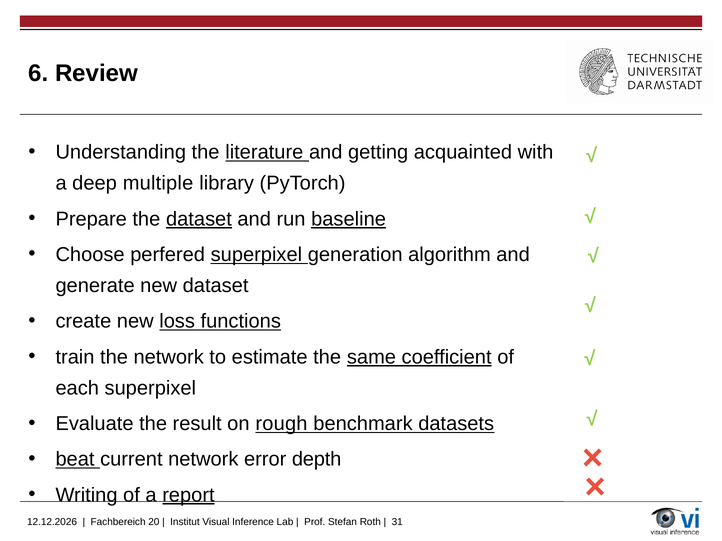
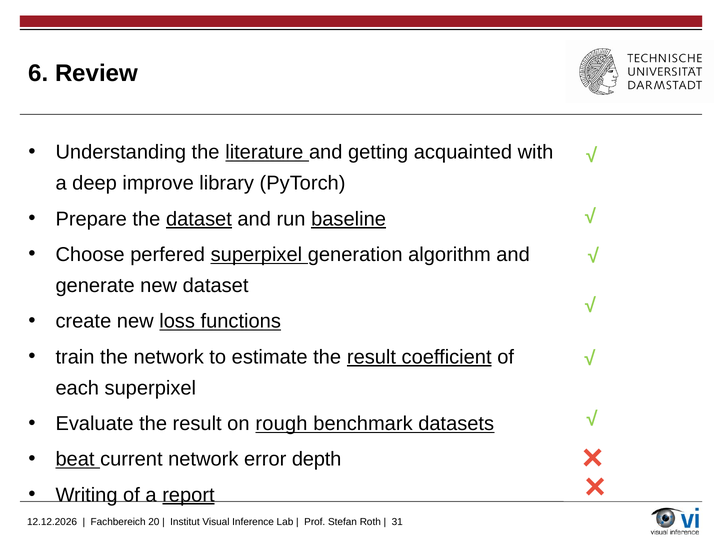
multiple: multiple -> improve (158, 183)
estimate the same: same -> result (371, 357)
